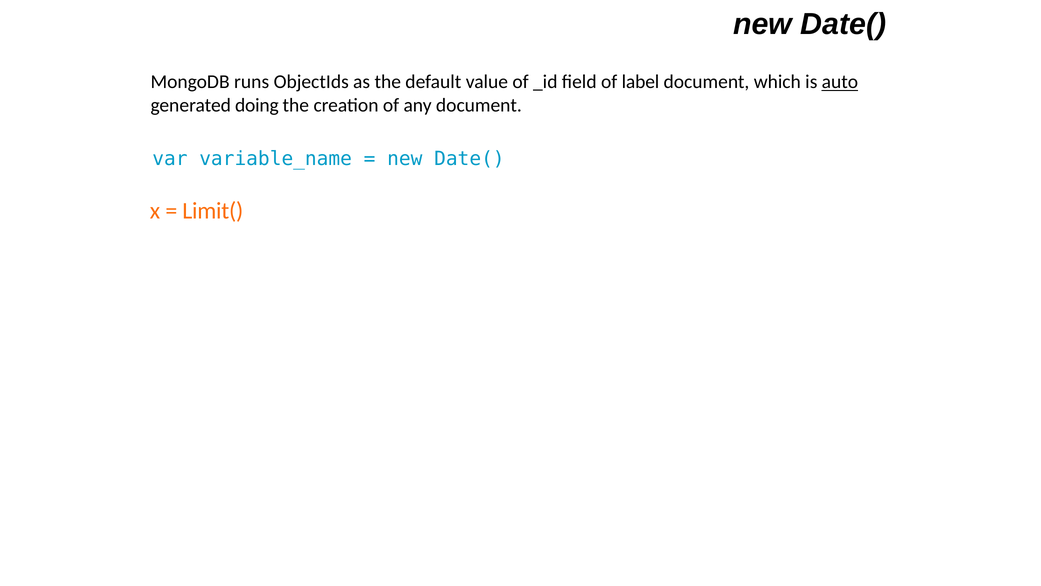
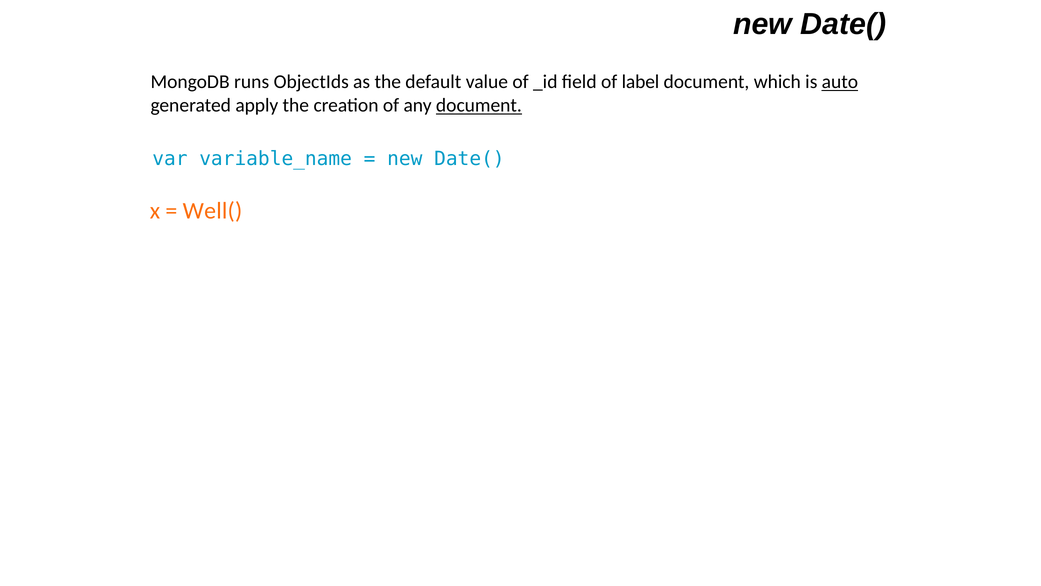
doing: doing -> apply (257, 105)
document underline: none -> present (479, 105)
Limit(: Limit( -> Well( (213, 211)
